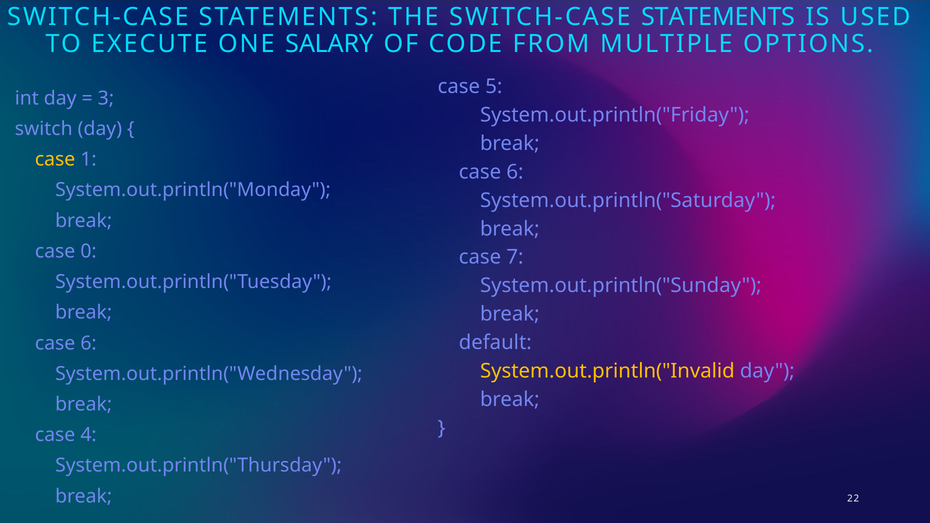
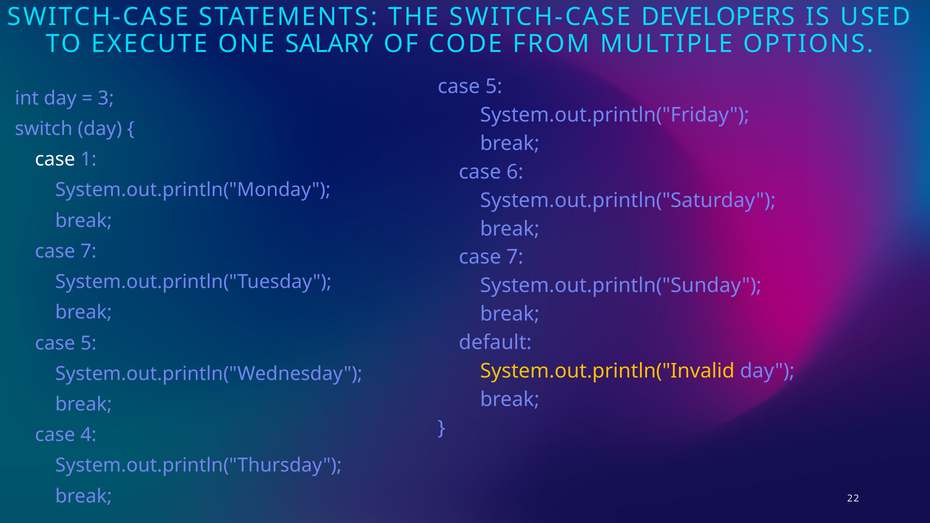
THE SWITCH-CASE STATEMENTS: STATEMENTS -> DEVELOPERS (718, 17)
case colour: yellow -> white (55, 160)
0: 0 -> 7 (89, 251)
6: 6 -> 5 (89, 343)
